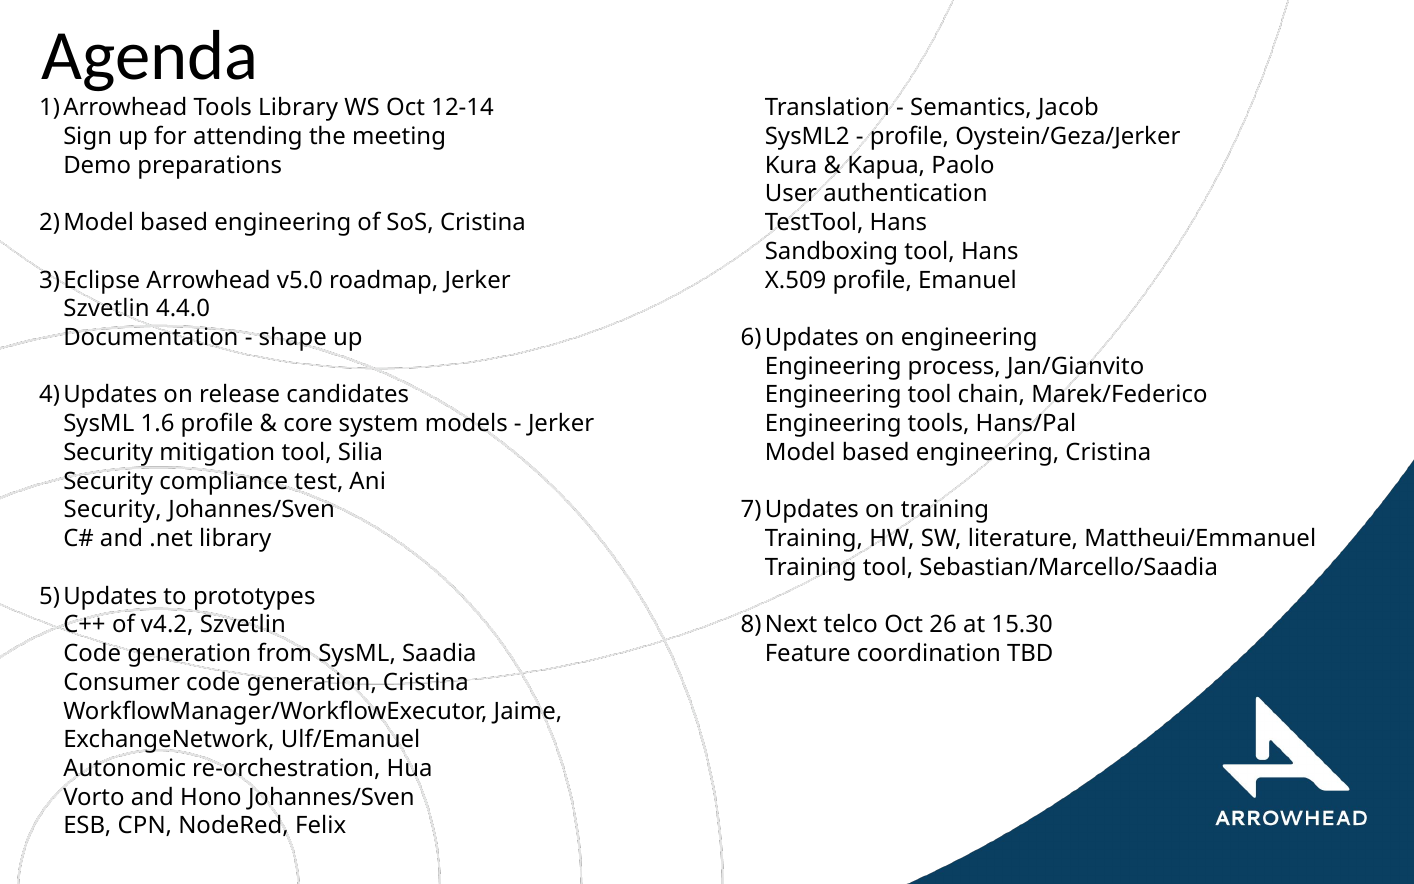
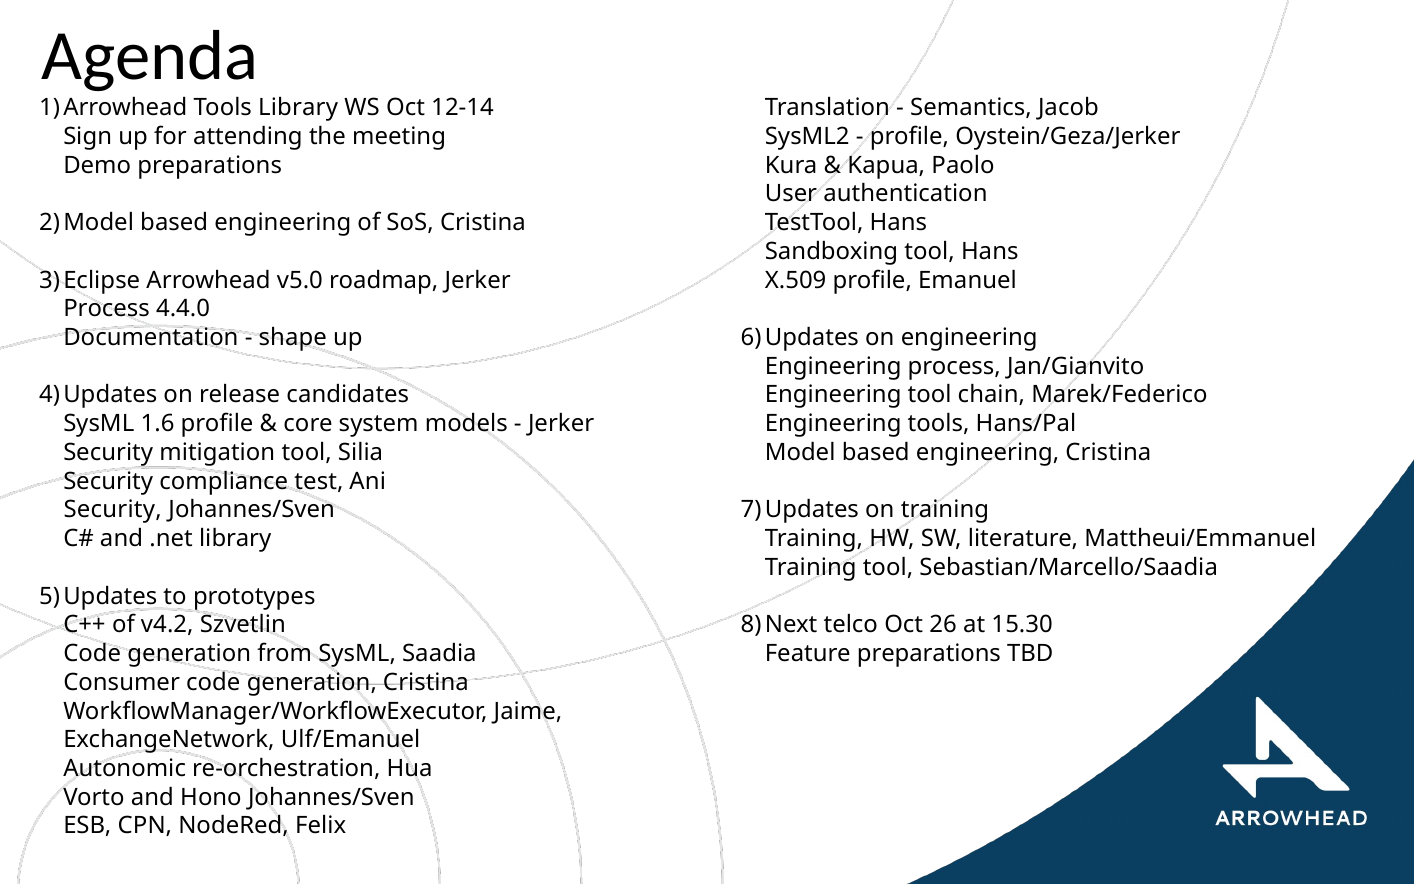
Szvetlin: Szvetlin -> Process (107, 309)
Feature coordination: coordination -> preparations (929, 654)
